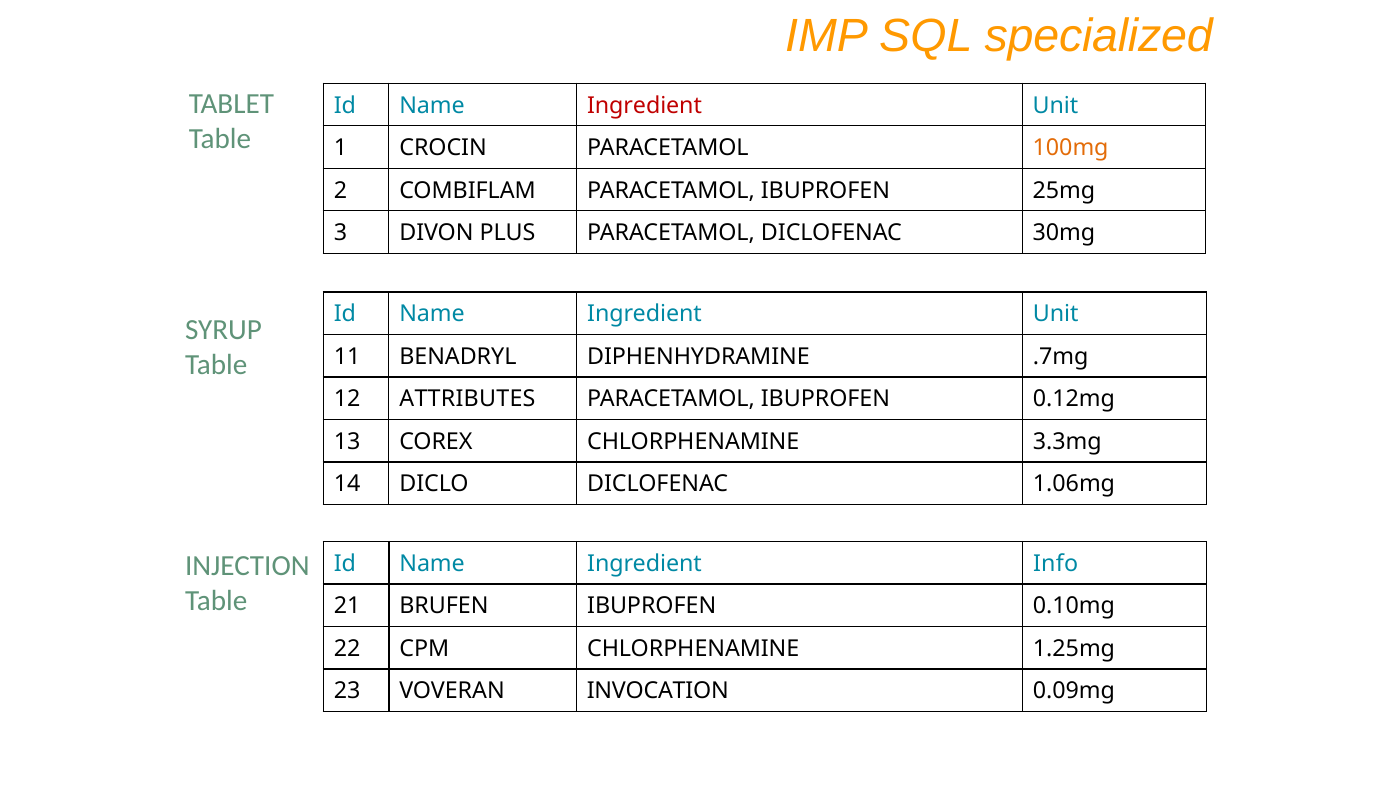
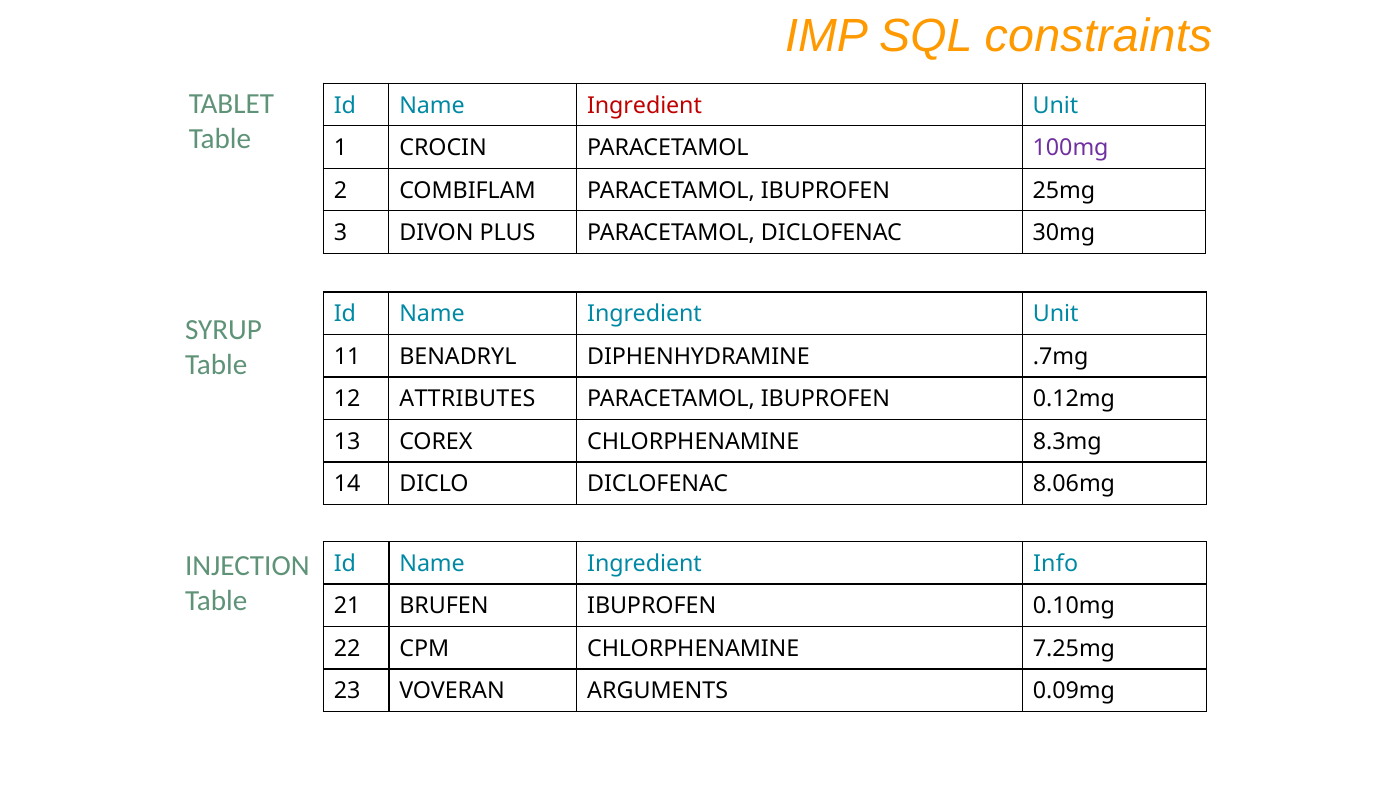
specialized: specialized -> constraints (1098, 36)
100mg colour: orange -> purple (1071, 148)
3.3mg: 3.3mg -> 8.3mg (1067, 442)
1.06mg: 1.06mg -> 8.06mg (1074, 485)
1.25mg: 1.25mg -> 7.25mg (1074, 649)
INVOCATION: INVOCATION -> ARGUMENTS (658, 692)
